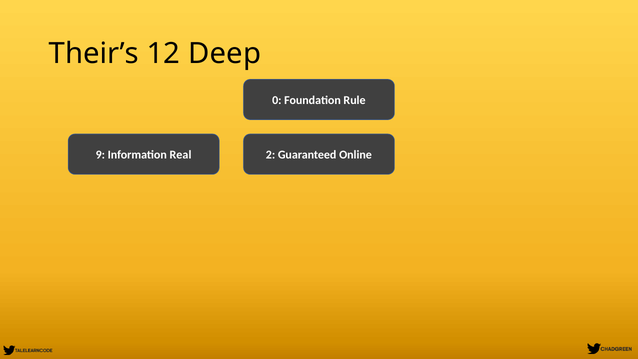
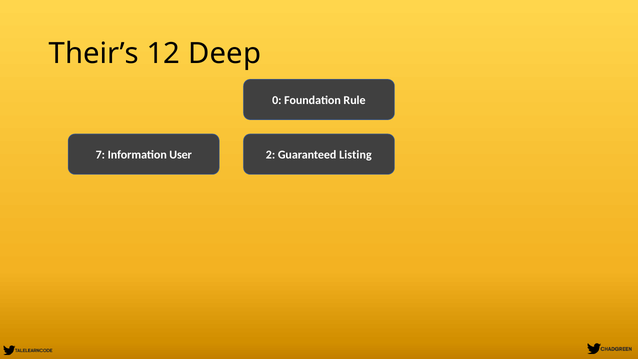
9: 9 -> 7 (100, 155)
Real: Real -> User (181, 155)
Online: Online -> Listing (355, 155)
